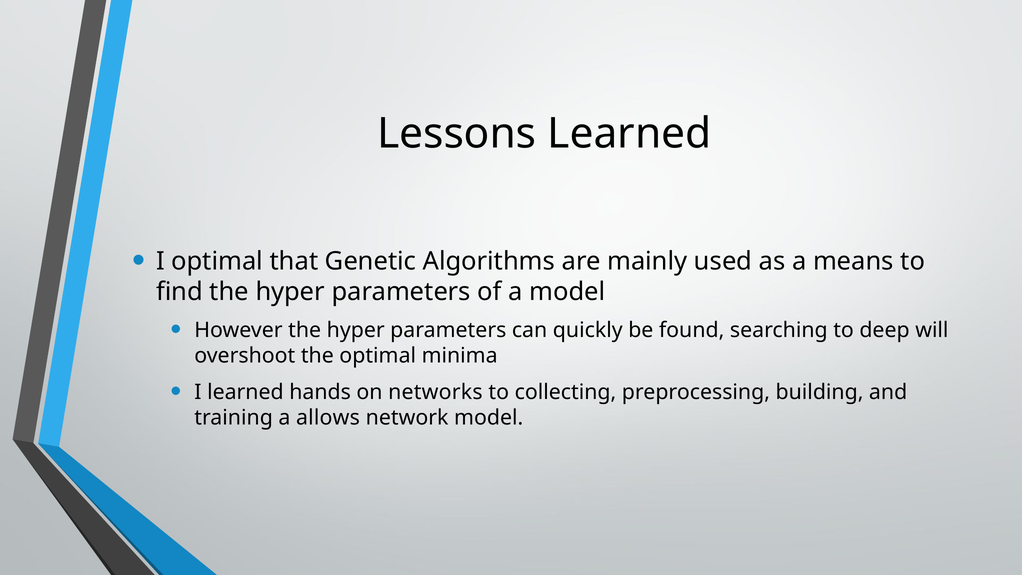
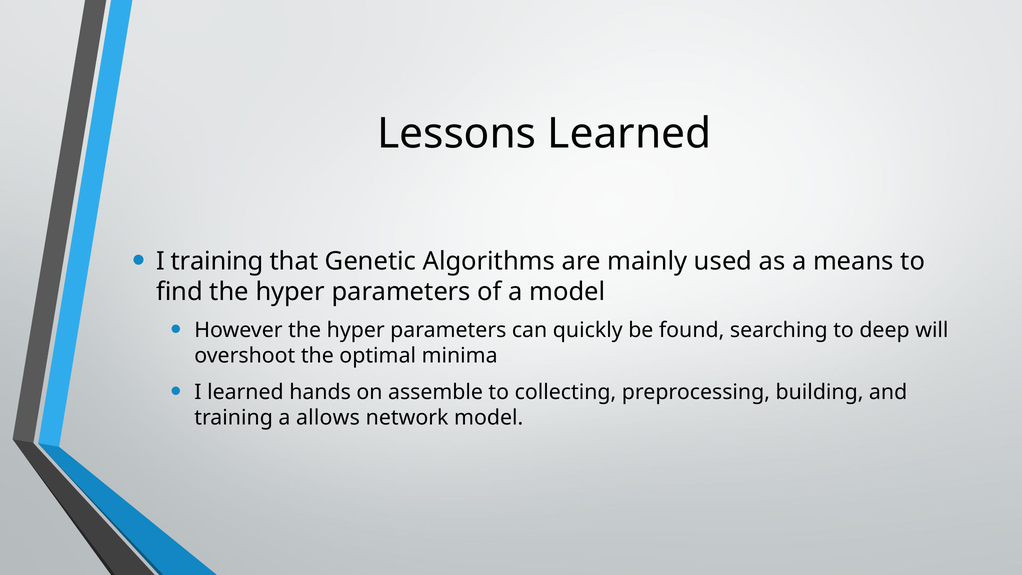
I optimal: optimal -> training (217, 261)
networks: networks -> assemble (436, 392)
